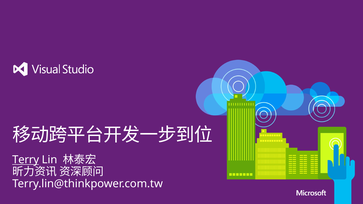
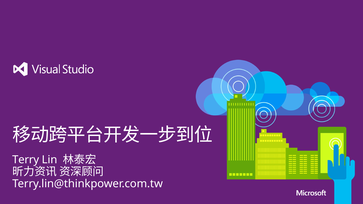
Terry underline: present -> none (26, 160)
